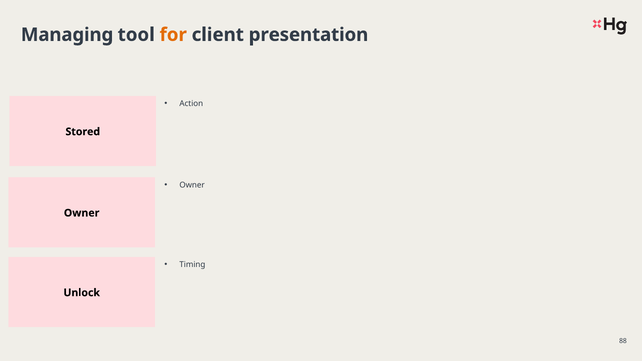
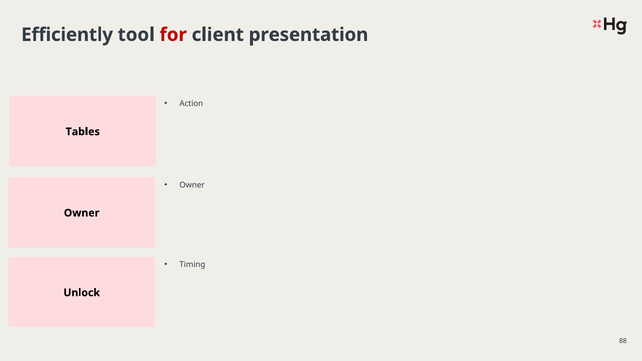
Managing: Managing -> Efficiently (67, 35)
for colour: orange -> red (173, 35)
Stored: Stored -> Tables (83, 132)
